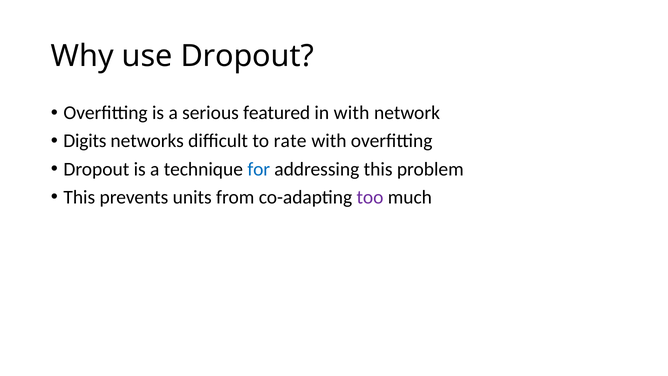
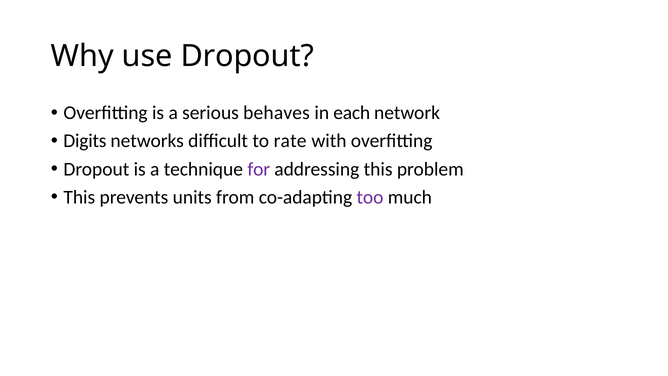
featured: featured -> behaves (277, 113)
in with: with -> each (352, 113)
for colour: blue -> purple (259, 169)
